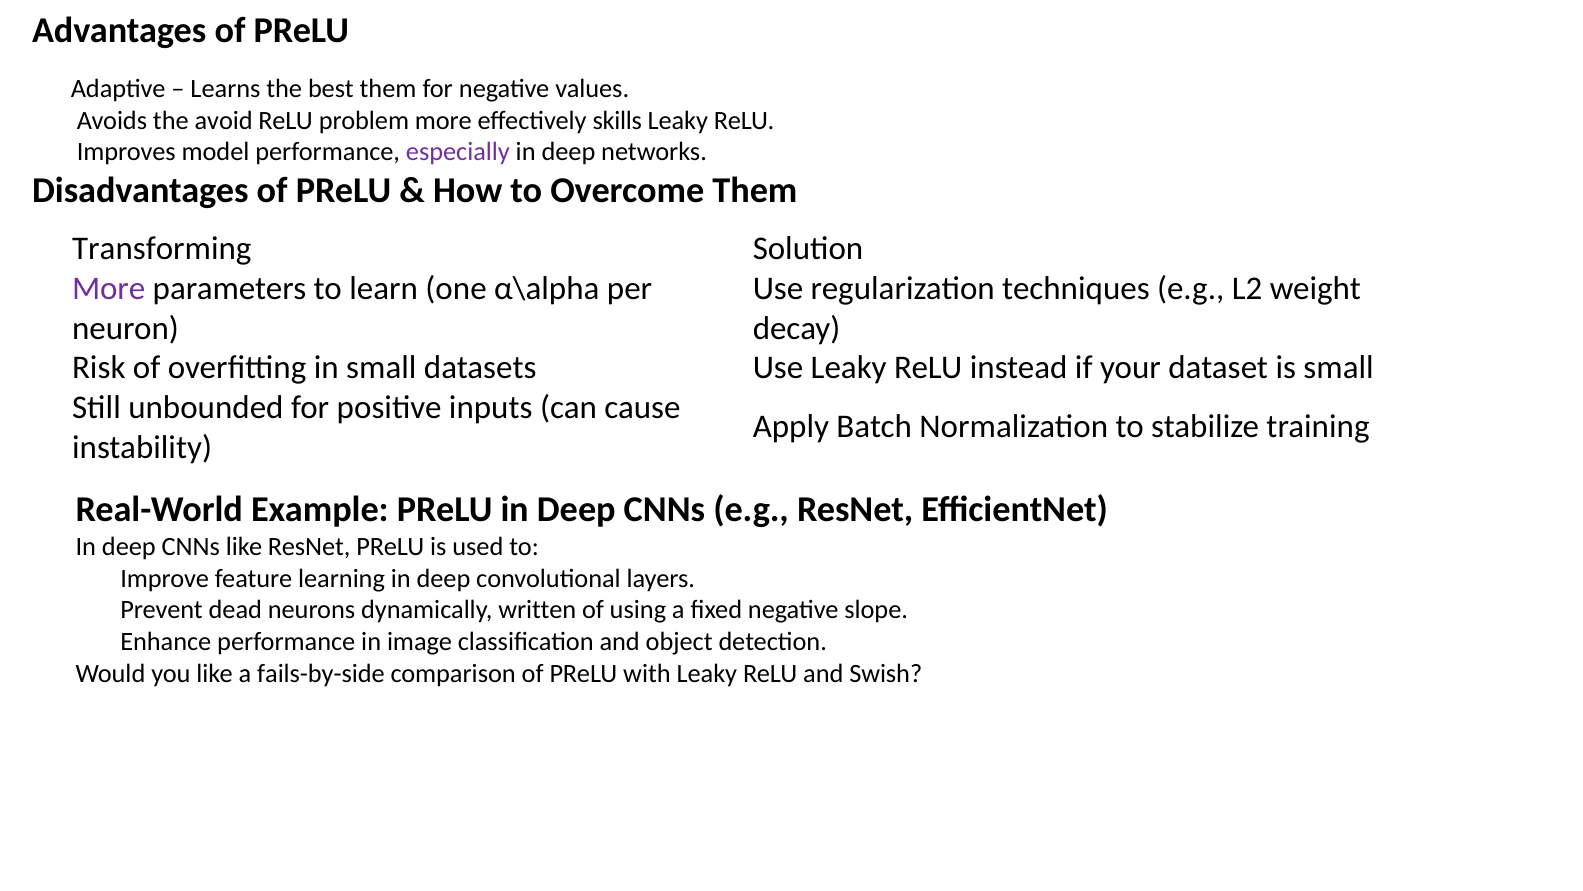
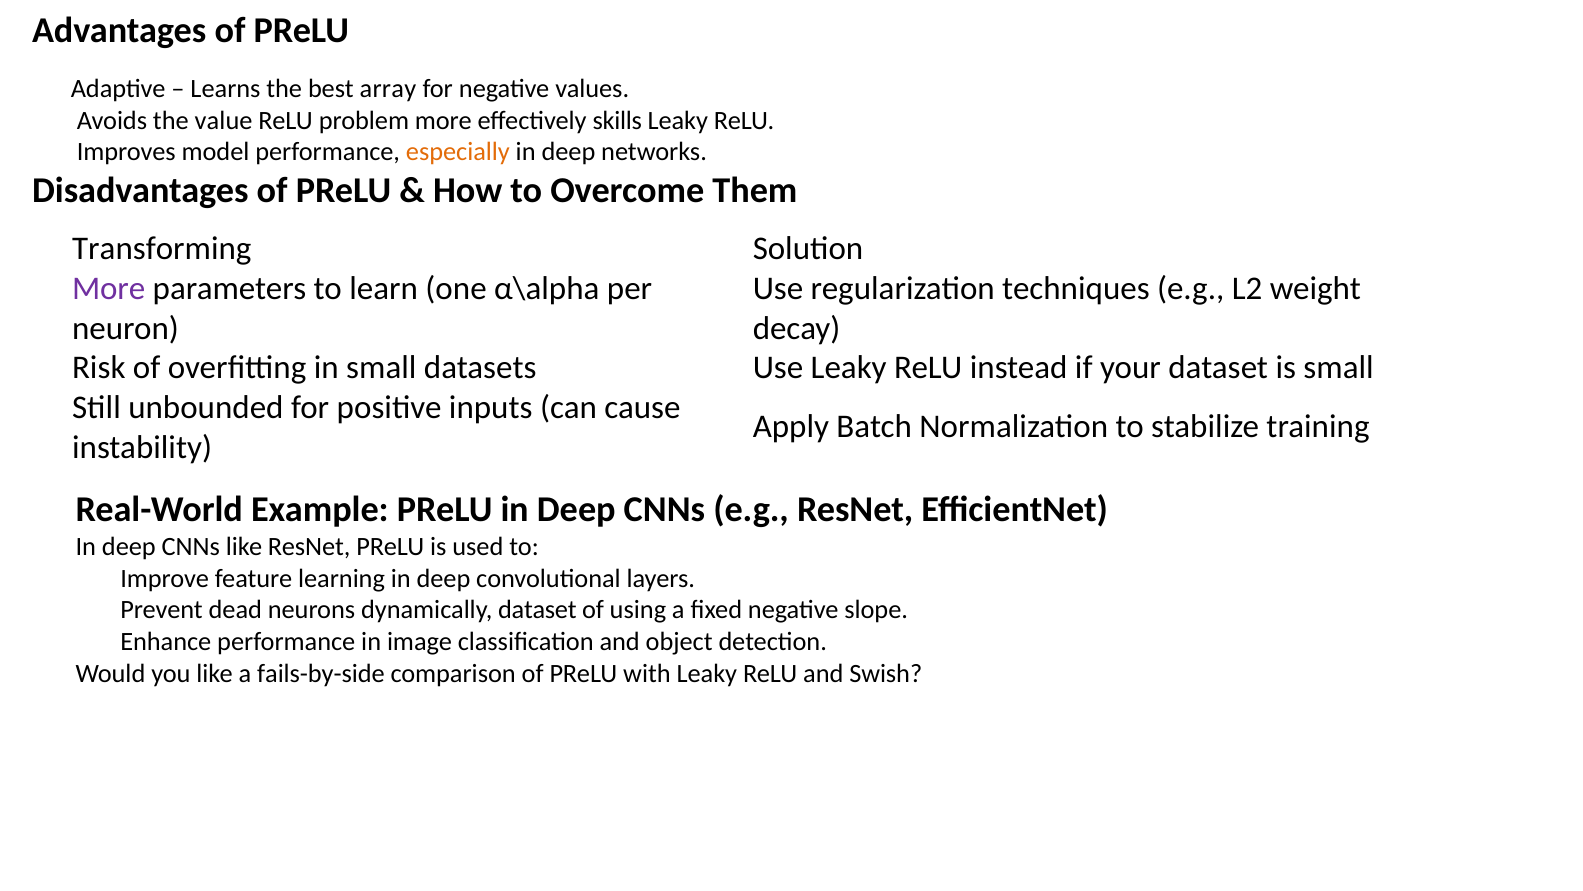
best them: them -> array (388, 89)
avoid: avoid -> value (224, 120)
especially colour: purple -> orange (458, 152)
dynamically written: written -> dataset (537, 610)
